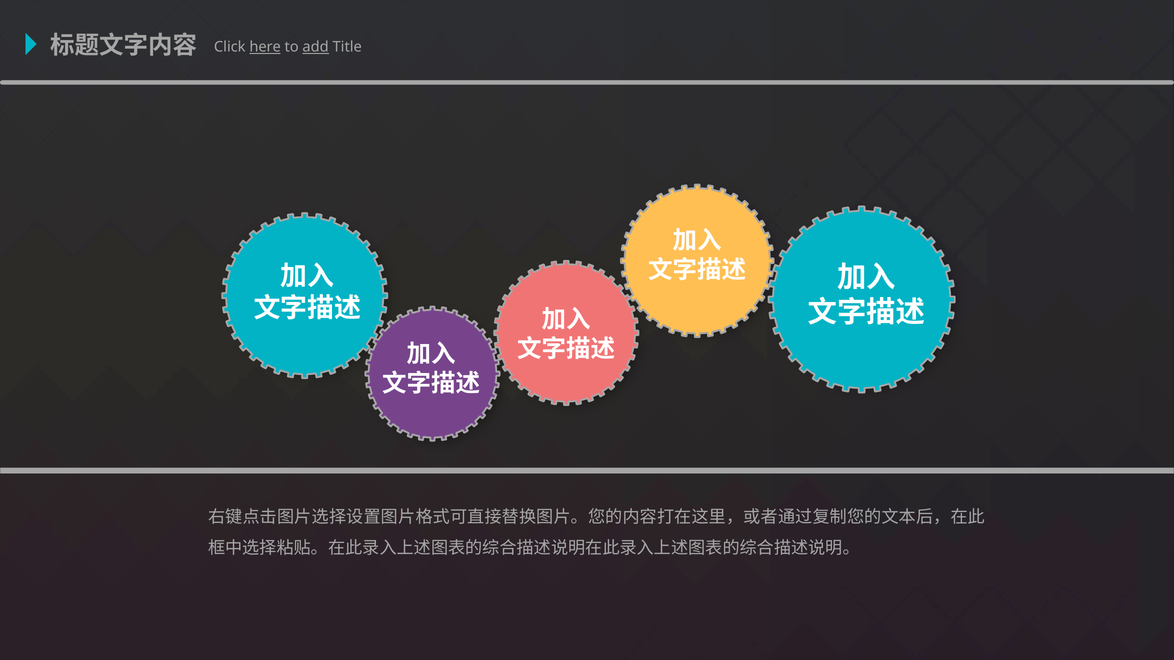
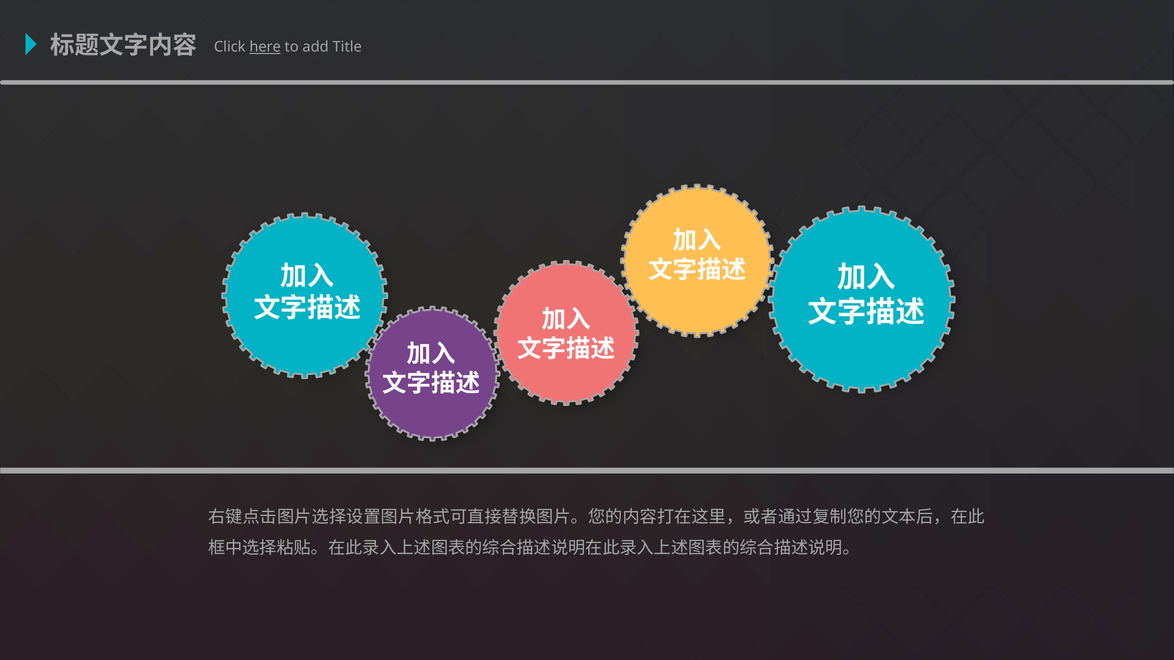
add underline: present -> none (316, 47)
